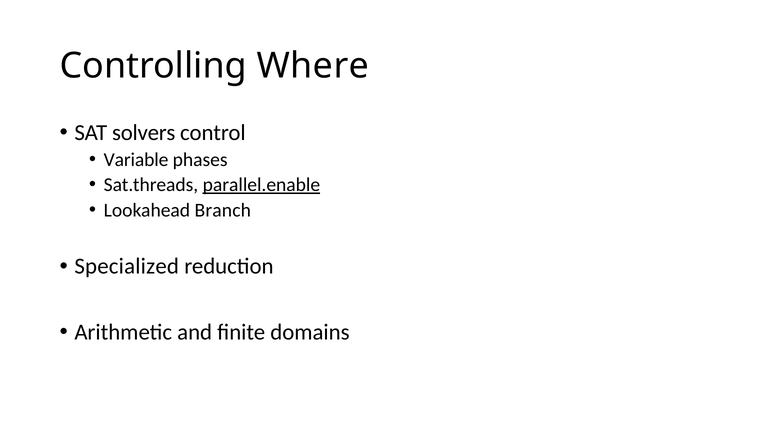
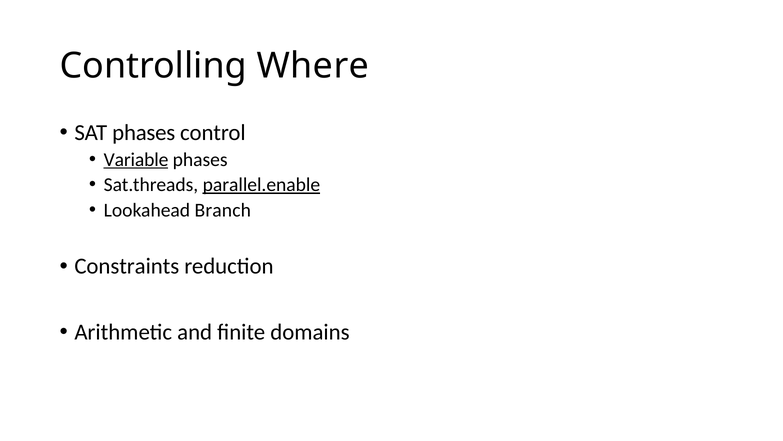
SAT solvers: solvers -> phases (144, 132)
Variable underline: none -> present (136, 159)
Specialized: Specialized -> Constraints (127, 266)
